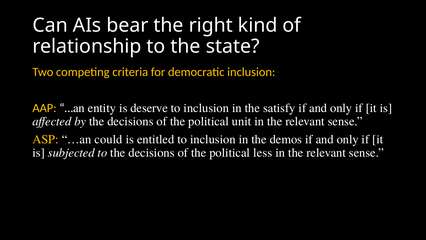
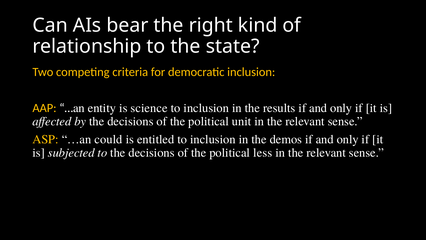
deserve: deserve -> science (149, 108)
satisfy: satisfy -> results (279, 108)
